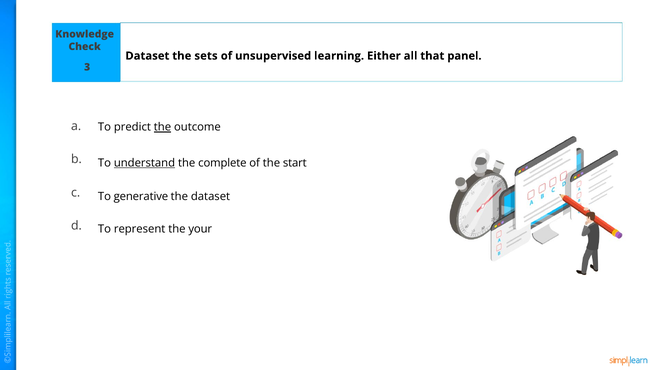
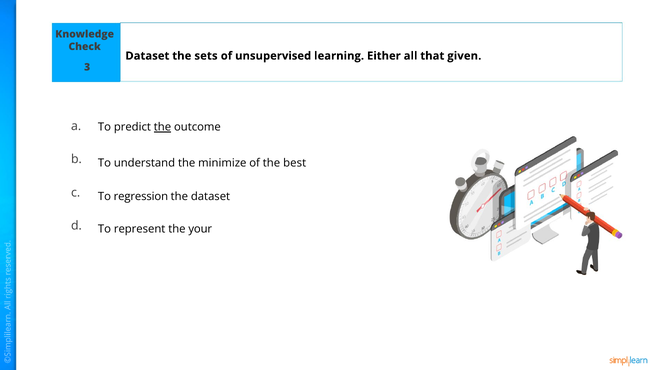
panel: panel -> given (464, 56)
understand underline: present -> none (144, 163)
complete: complete -> minimize (222, 163)
start: start -> best (295, 163)
generative: generative -> regression (141, 197)
